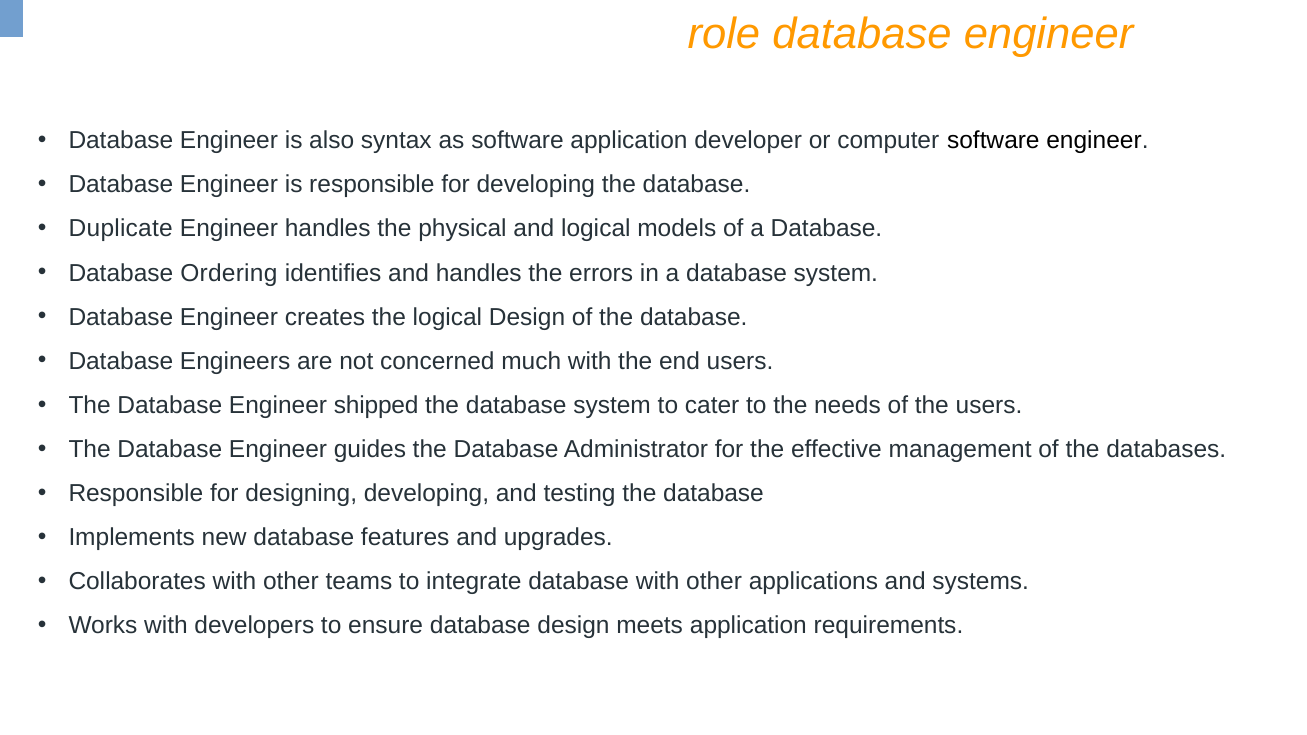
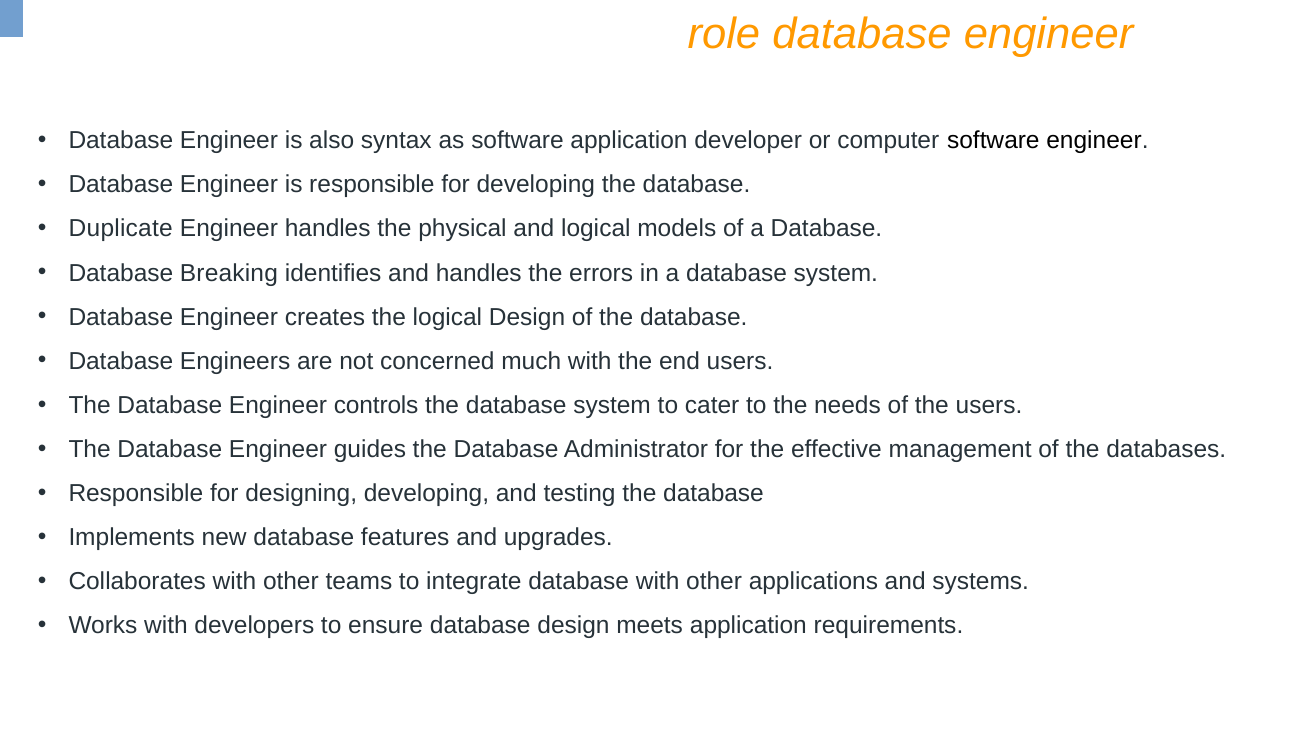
Ordering: Ordering -> Breaking (229, 273)
shipped: shipped -> controls (376, 405)
